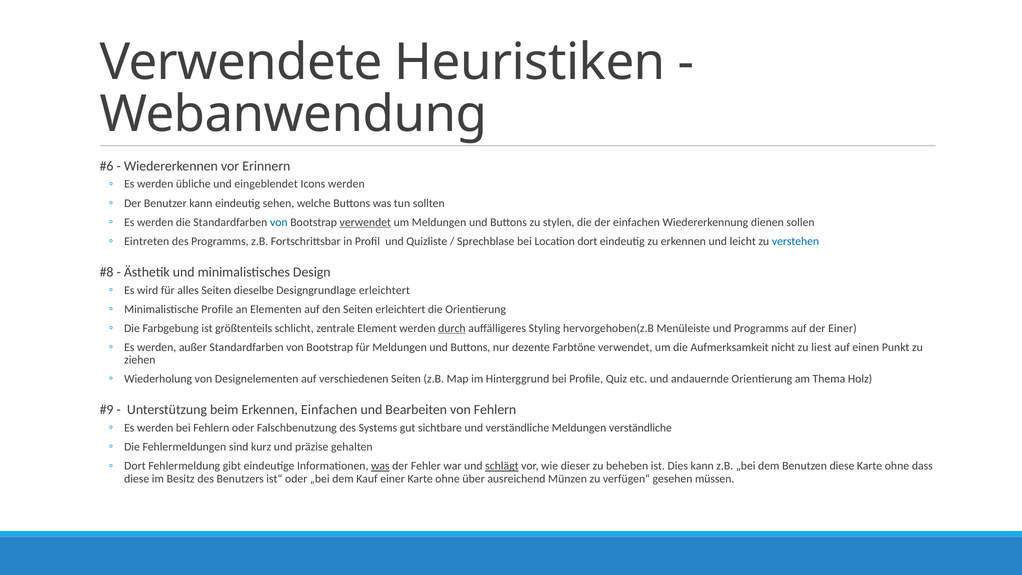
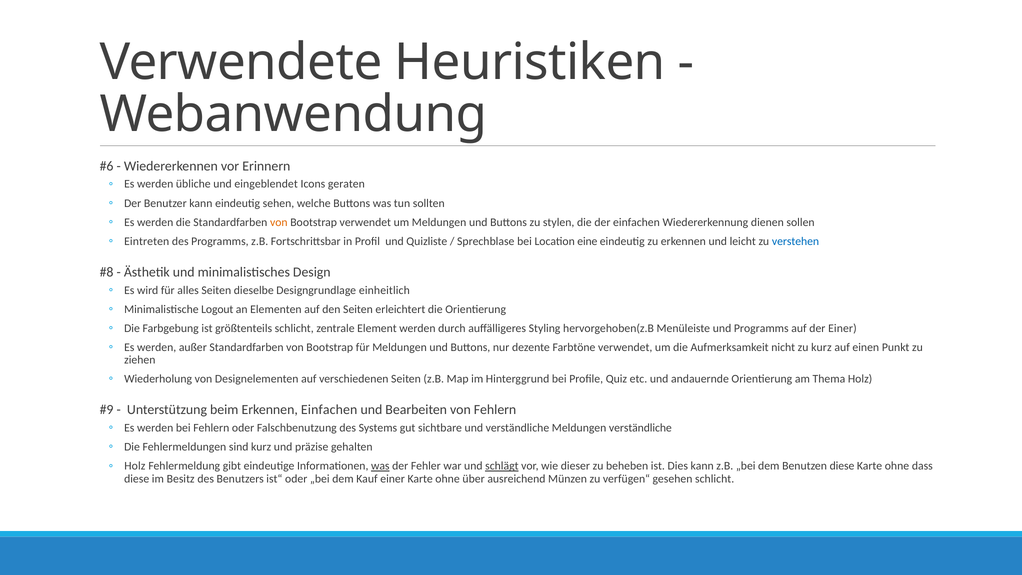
Icons werden: werden -> geraten (346, 184)
von colour: blue -> orange (279, 222)
verwendet underline: present -> none (365, 222)
Location dort: dort -> eine (587, 241)
Designgrundlage erleichtert: erleichtert -> einheitlich (384, 290)
Minimalistische Profile: Profile -> Logout (217, 309)
durch underline: present -> none (452, 328)
zu liest: liest -> kurz (821, 347)
Dort: Dort -> Holz (135, 466)
gesehen müssen: müssen -> schlicht (715, 479)
